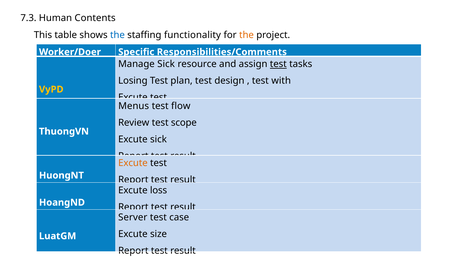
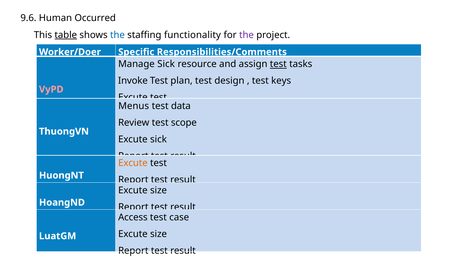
7.3: 7.3 -> 9.6 (28, 18)
Contents: Contents -> Occurred (95, 18)
table underline: none -> present (66, 35)
the colour: orange -> purple (247, 35)
Losing: Losing -> Invoke (133, 81)
with: with -> keys (281, 81)
VyPD colour: yellow -> pink (51, 89)
flow: flow -> data (181, 106)
loss: loss -> size (159, 190)
Server: Server -> Access (133, 217)
